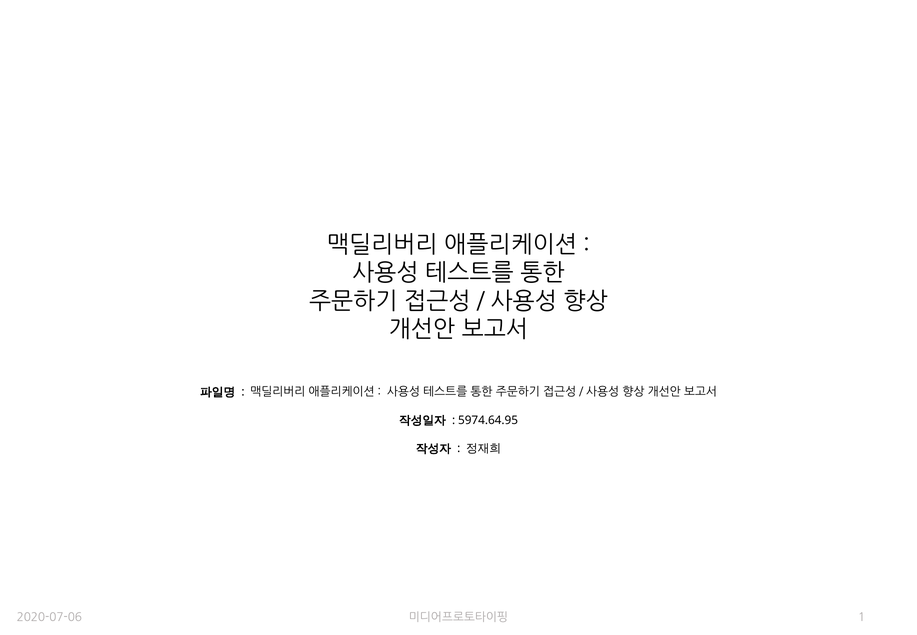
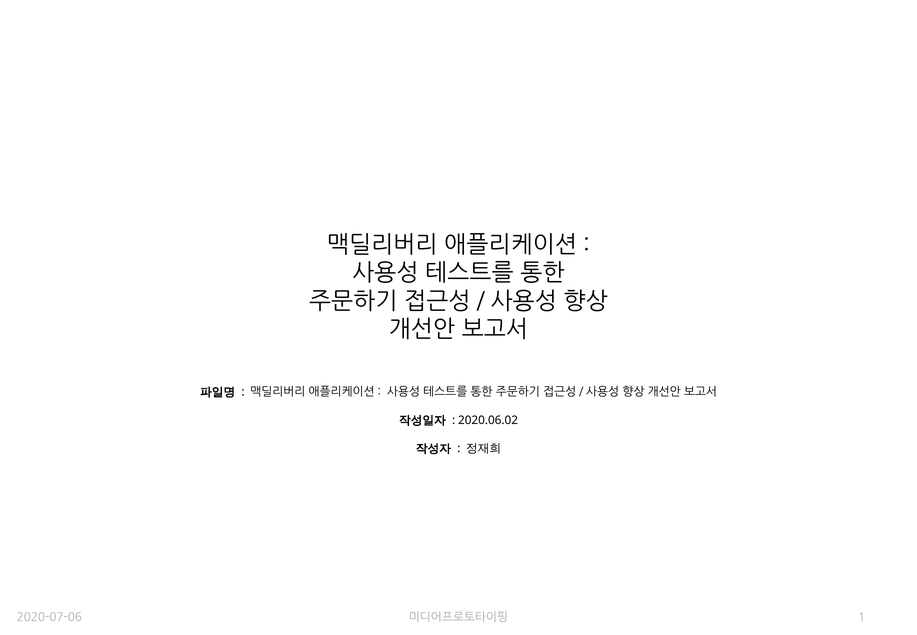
5974.64.95: 5974.64.95 -> 2020.06.02 (488, 420)
